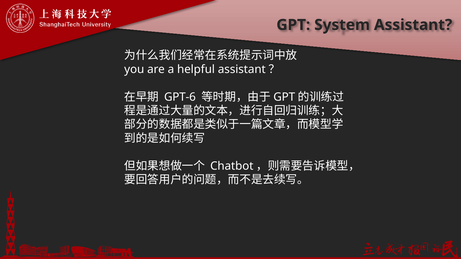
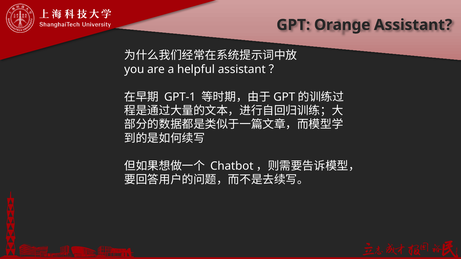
System: System -> Orange (342, 25)
GPT-6: GPT-6 -> GPT-1 (180, 97)
